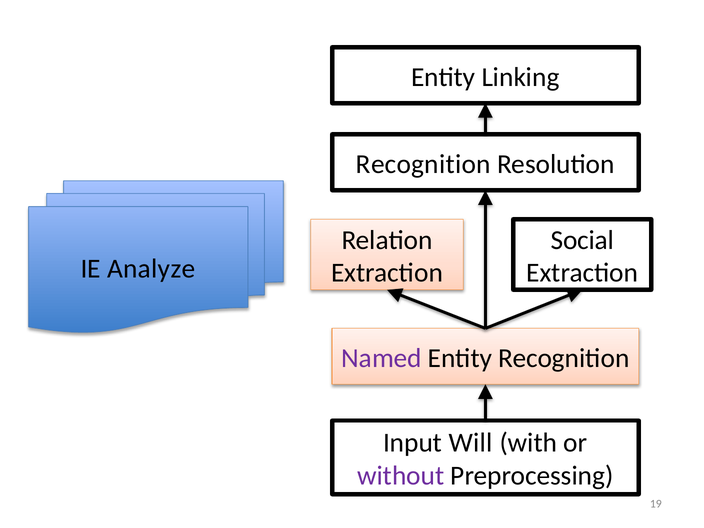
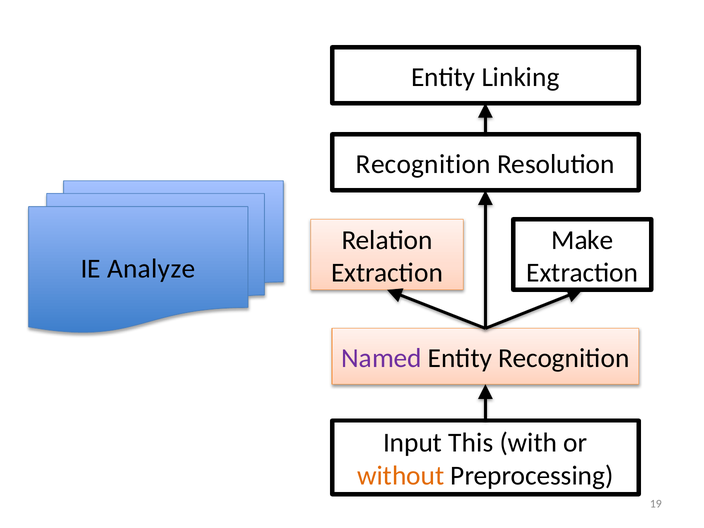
Social: Social -> Make (582, 240)
Will: Will -> This (471, 443)
without colour: purple -> orange (401, 476)
